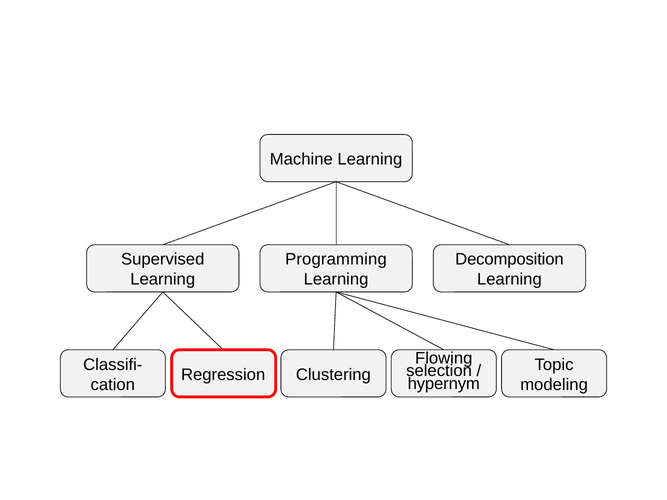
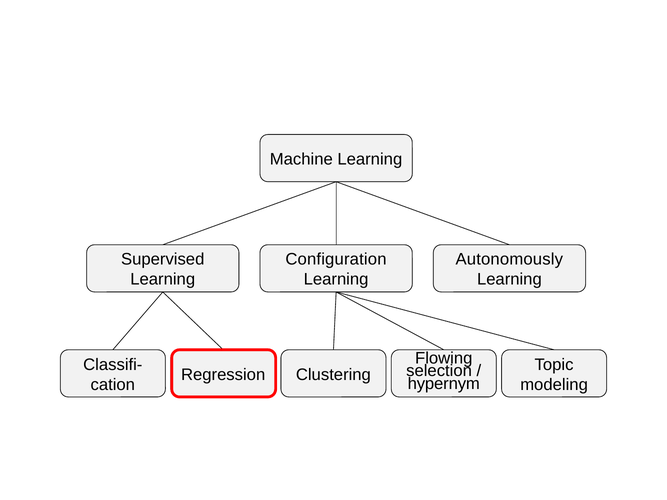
Programming: Programming -> Configuration (336, 260)
Decomposition: Decomposition -> Autonomously (509, 260)
